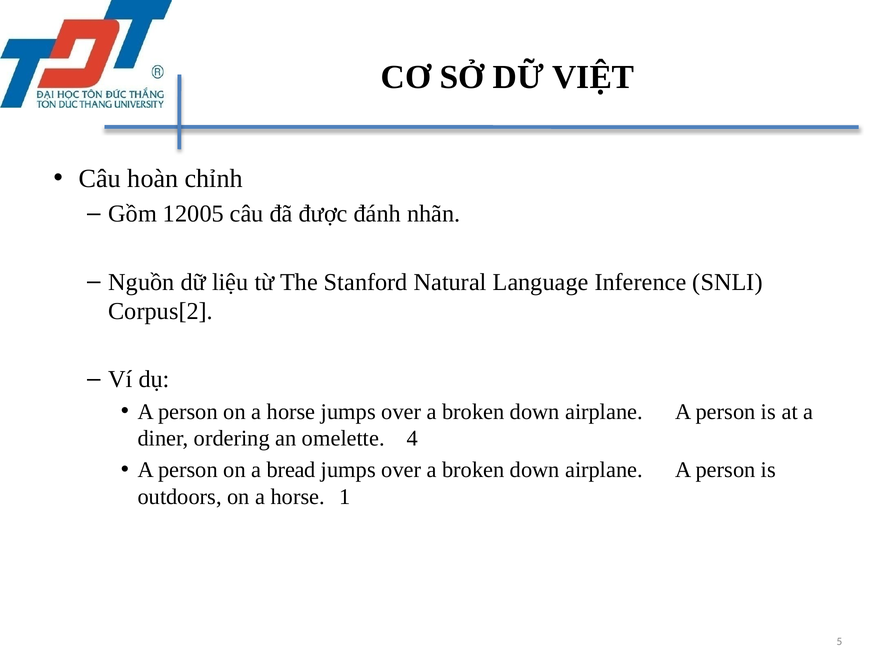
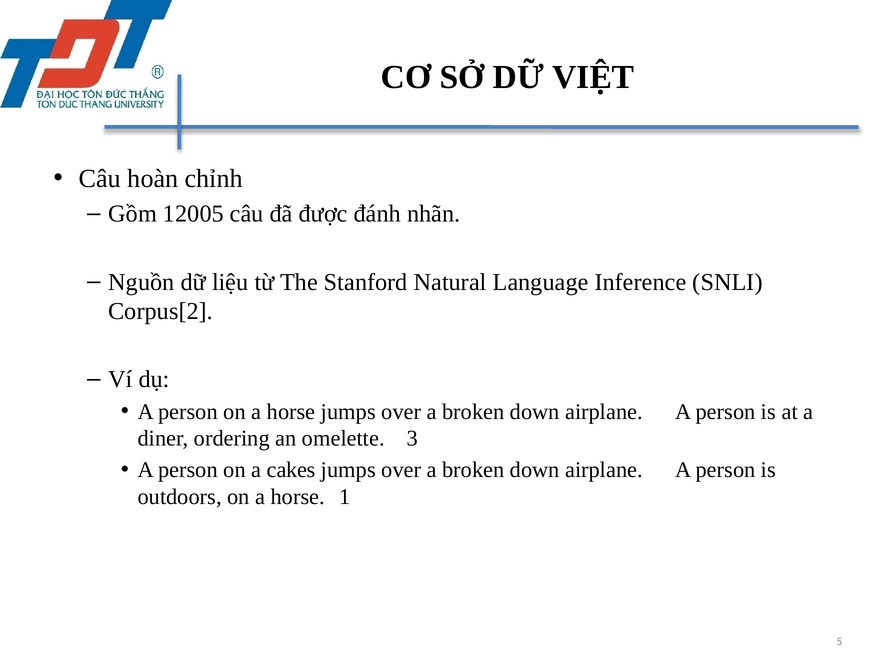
4: 4 -> 3 (412, 439)
bread: bread -> cakes (291, 470)
